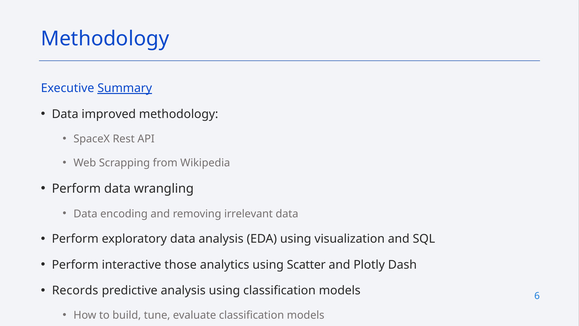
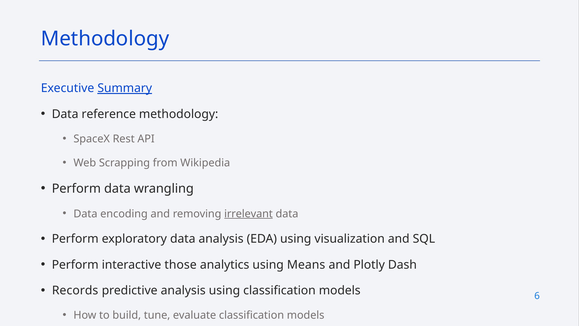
improved: improved -> reference (109, 114)
irrelevant underline: none -> present (248, 214)
Scatter: Scatter -> Means (306, 265)
